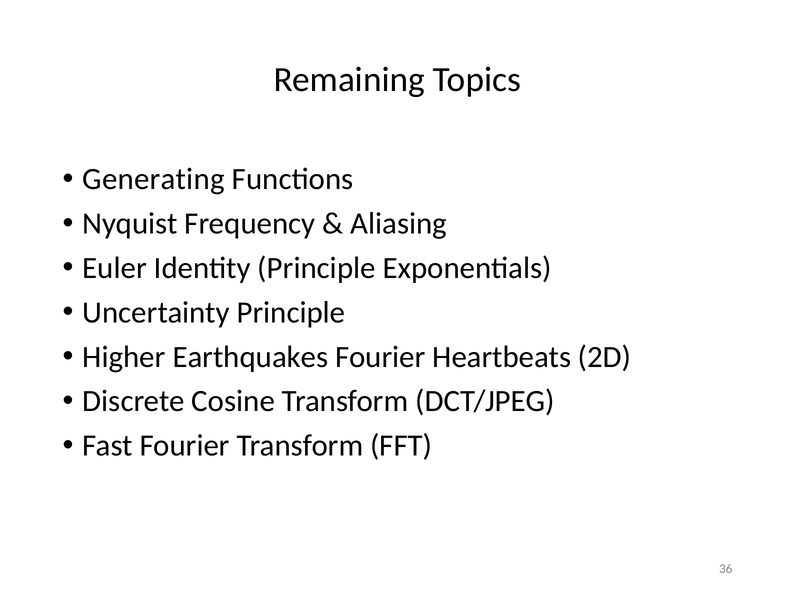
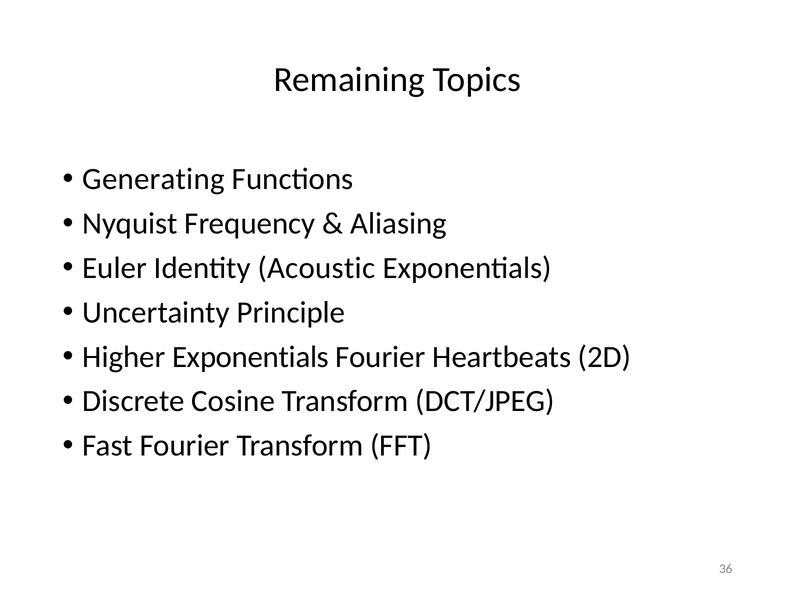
Identity Principle: Principle -> Acoustic (316, 268)
Higher Earthquakes: Earthquakes -> Exponentials (251, 357)
